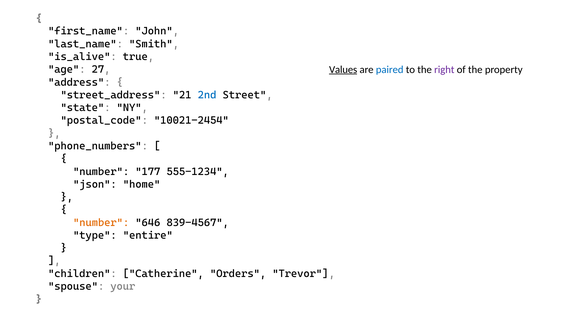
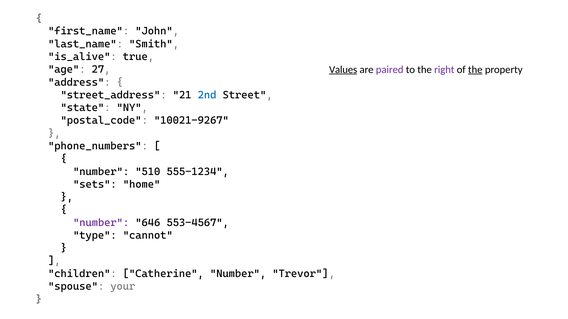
paired colour: blue -> purple (390, 70)
the underline: none -> present (475, 70)
10021-2454: 10021-2454 -> 10021-9267 (191, 121)
177: 177 -> 510 (148, 172)
json: json -> sets (95, 185)
number colour: orange -> purple (101, 223)
839-4567: 839-4567 -> 553-4567 (198, 223)
entire: entire -> cannot (148, 236)
Catherine Orders: Orders -> Number (238, 274)
